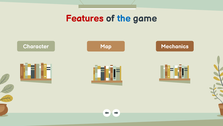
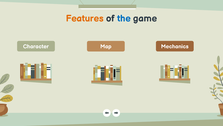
Features colour: red -> orange (85, 18)
